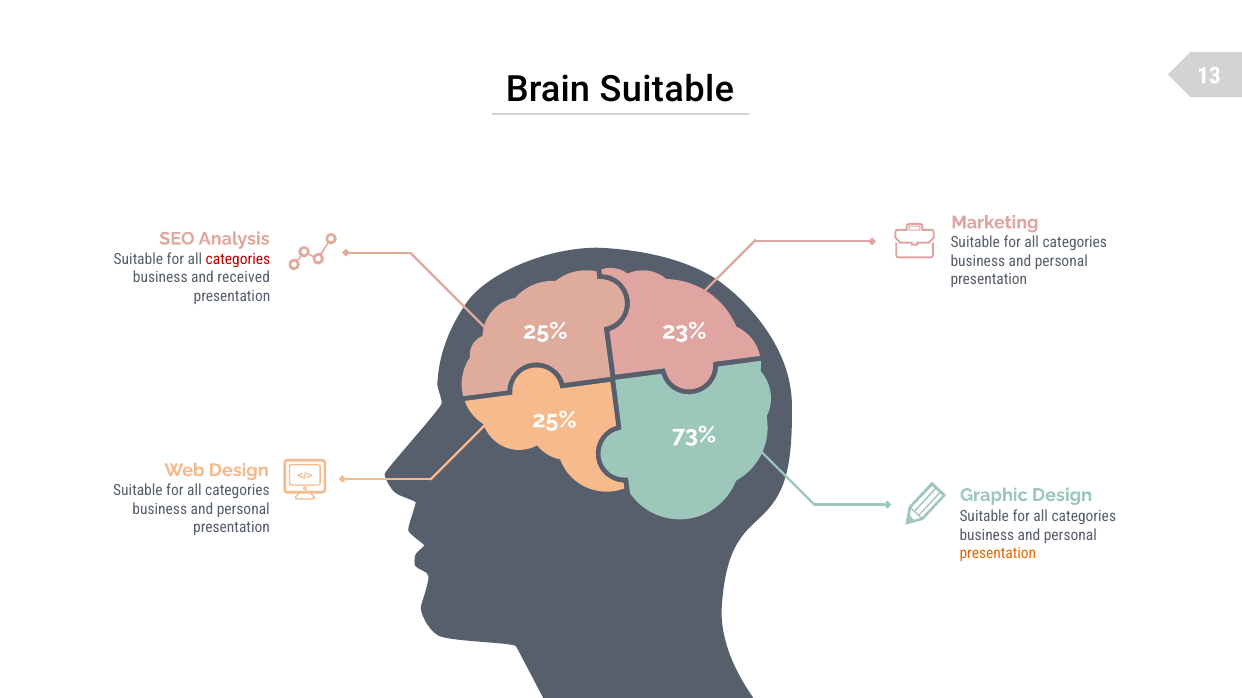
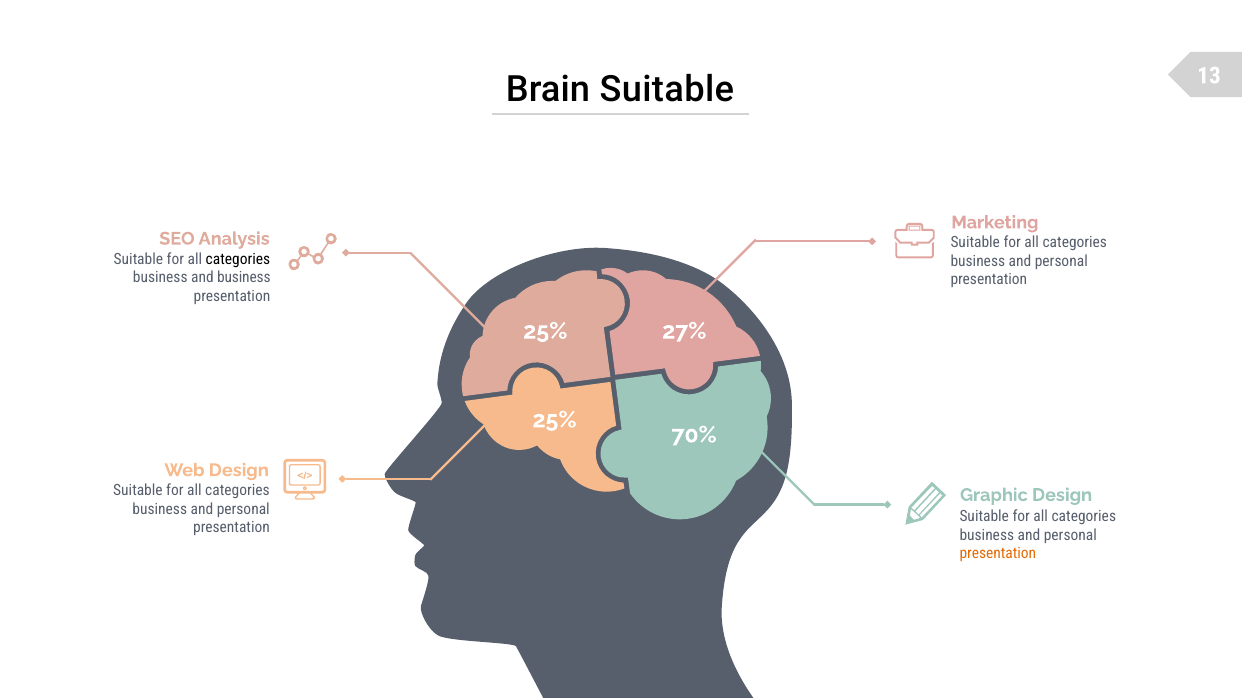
categories colour: red -> black (238, 259)
and received: received -> business (244, 278)
23%: 23% -> 27% (684, 331)
73%: 73% -> 70% (694, 435)
